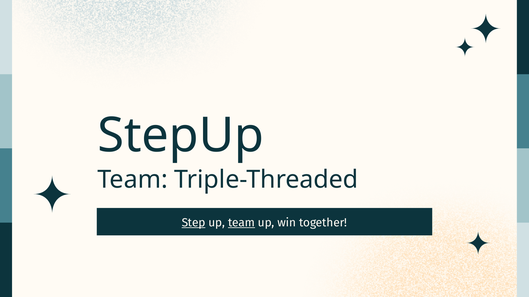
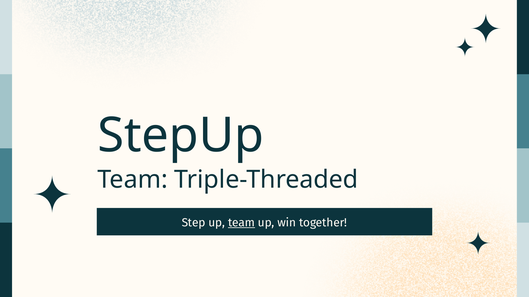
Step underline: present -> none (194, 223)
